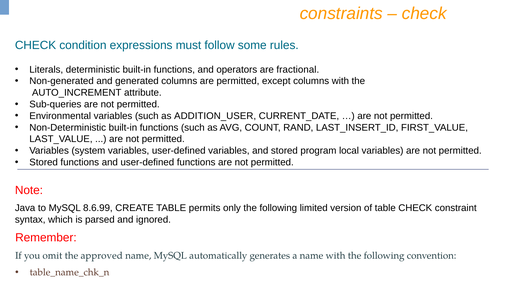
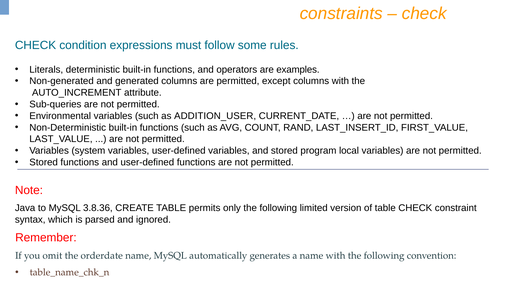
fractional: fractional -> examples (298, 69)
8.6.99: 8.6.99 -> 3.8.36 (98, 208)
approved: approved -> orderdate (102, 255)
